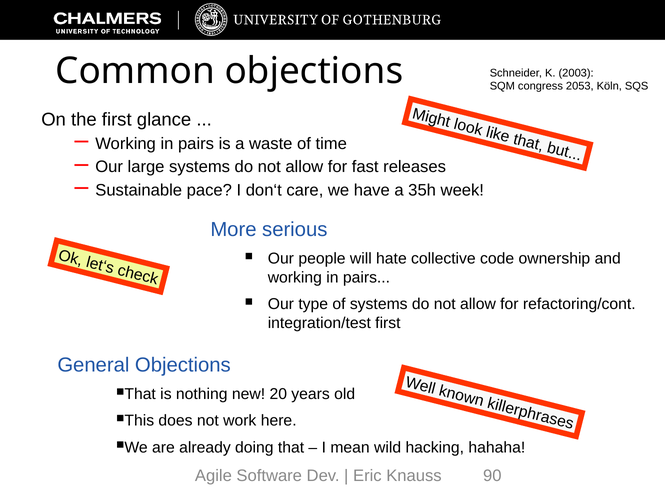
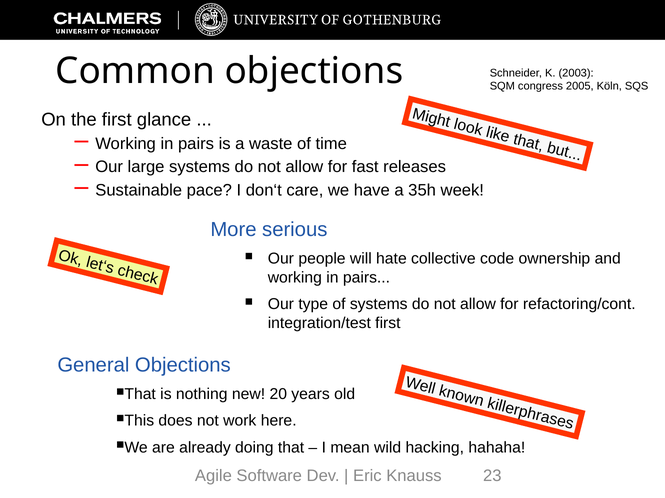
2053: 2053 -> 2005 (580, 86)
90: 90 -> 23 (492, 477)
